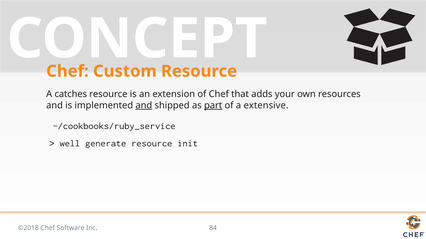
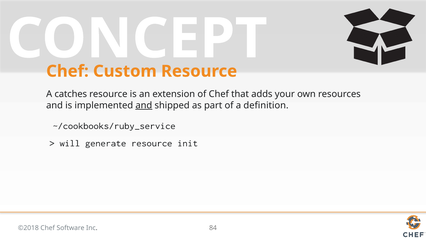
part underline: present -> none (213, 106)
extensive: extensive -> definition (266, 106)
well: well -> will (70, 144)
